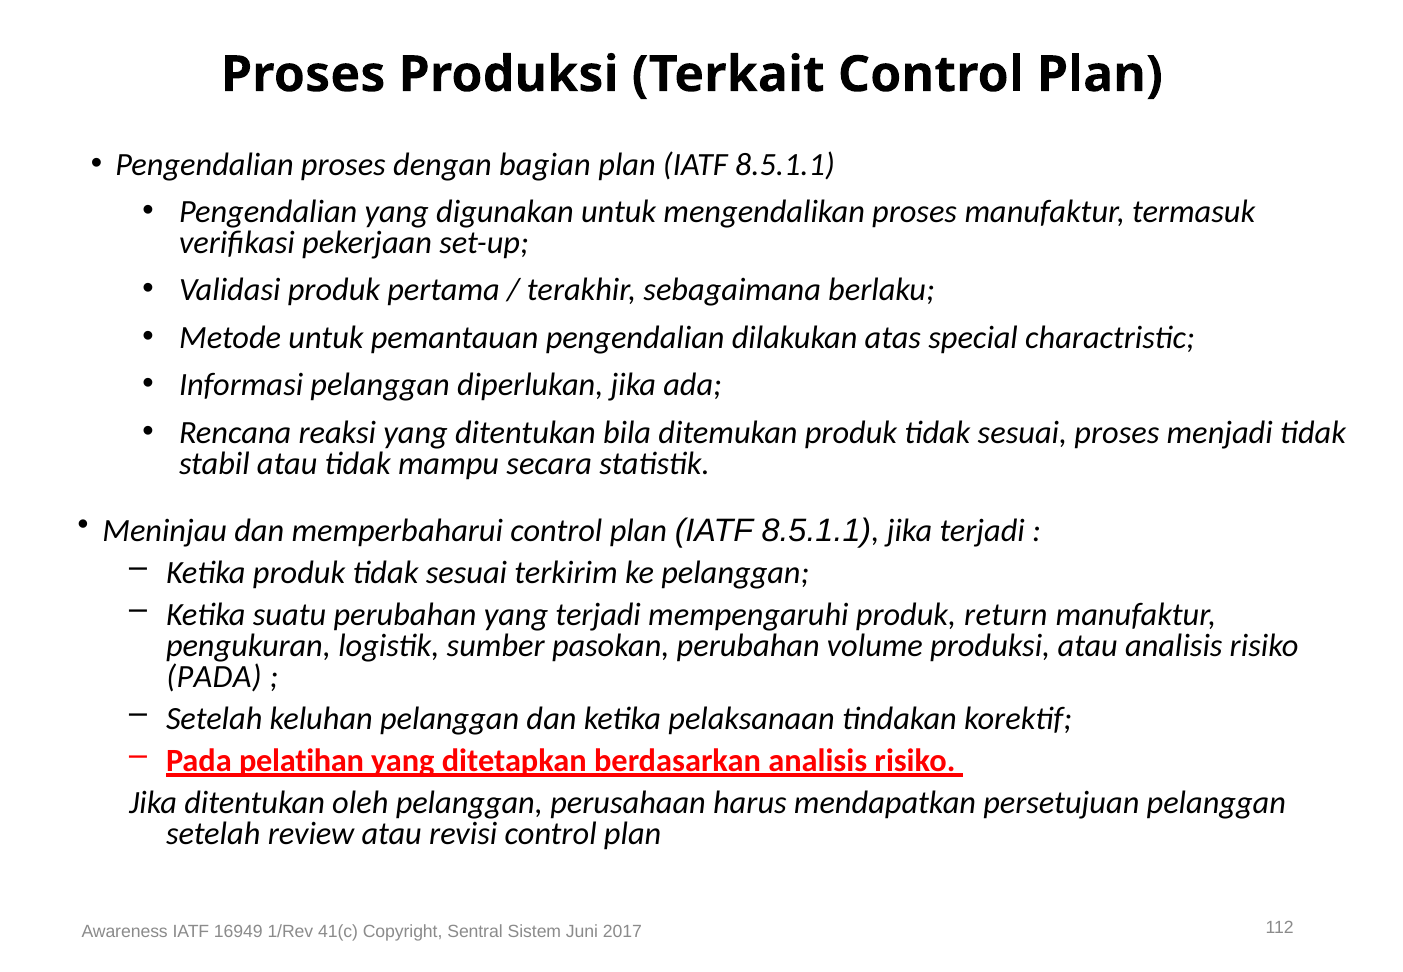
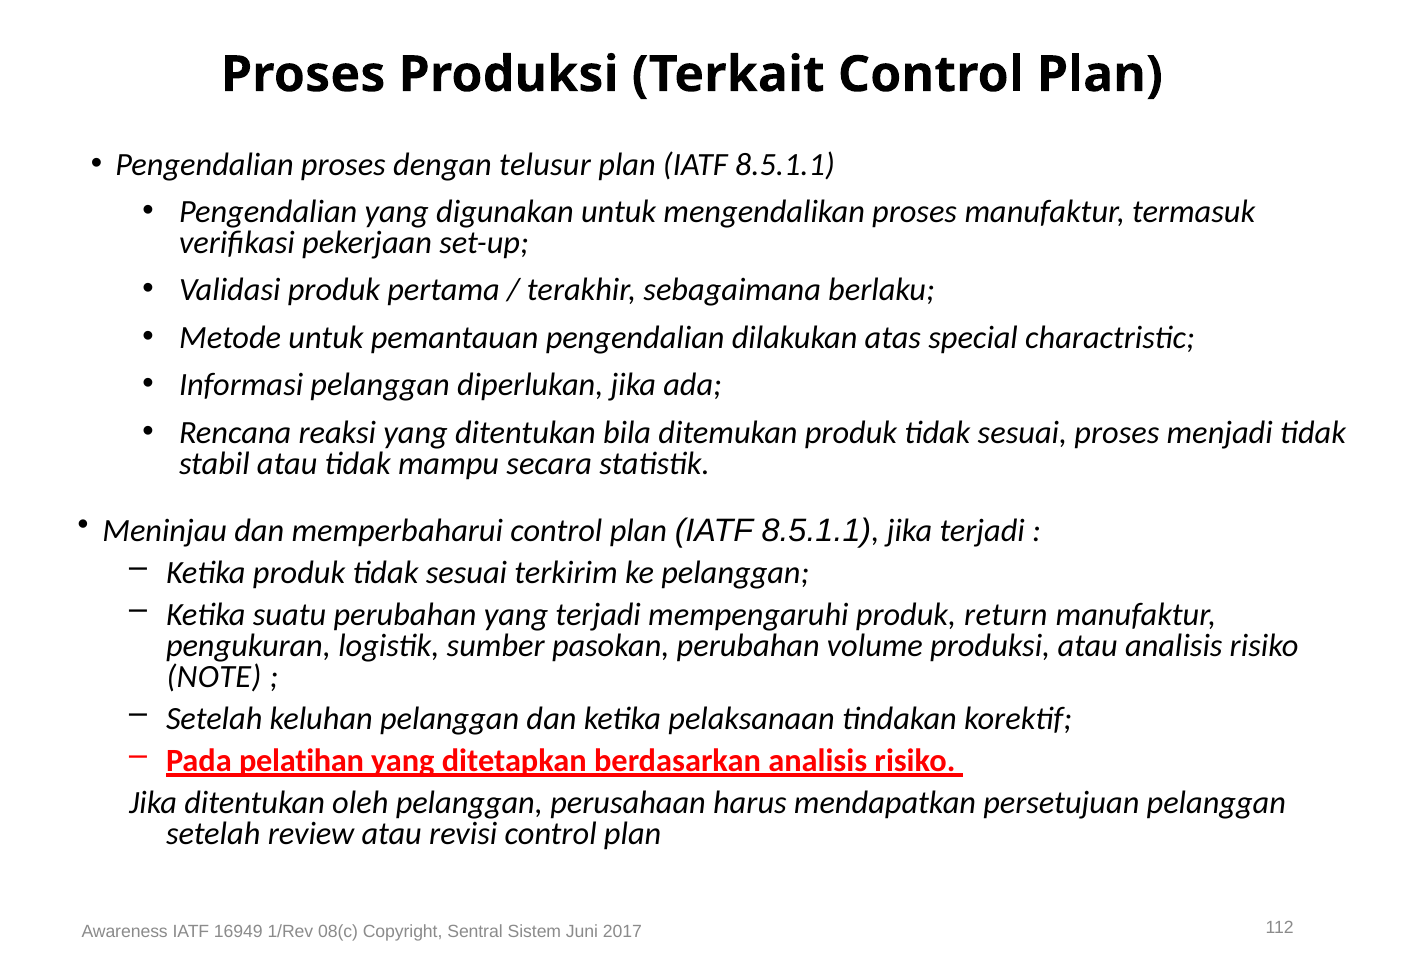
bagian: bagian -> telusur (545, 164)
PADA: PADA -> NOTE (214, 676)
41(c: 41(c -> 08(c (338, 931)
